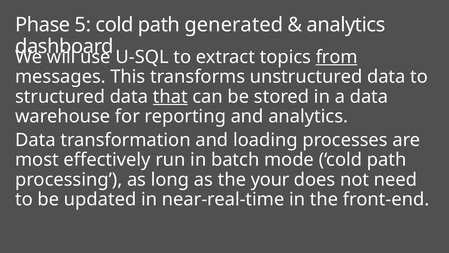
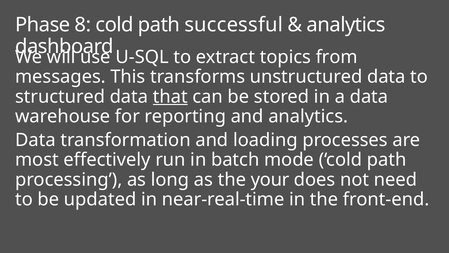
5: 5 -> 8 (83, 25)
generated: generated -> successful (234, 25)
from underline: present -> none (337, 57)
